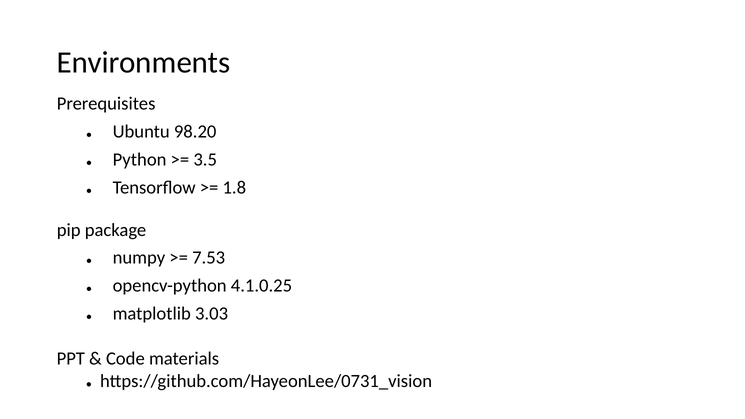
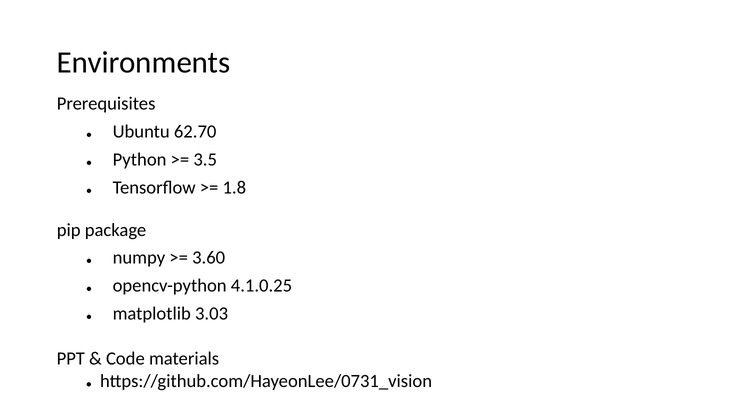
98.20: 98.20 -> 62.70 (195, 132)
7.53: 7.53 -> 3.60 (209, 258)
